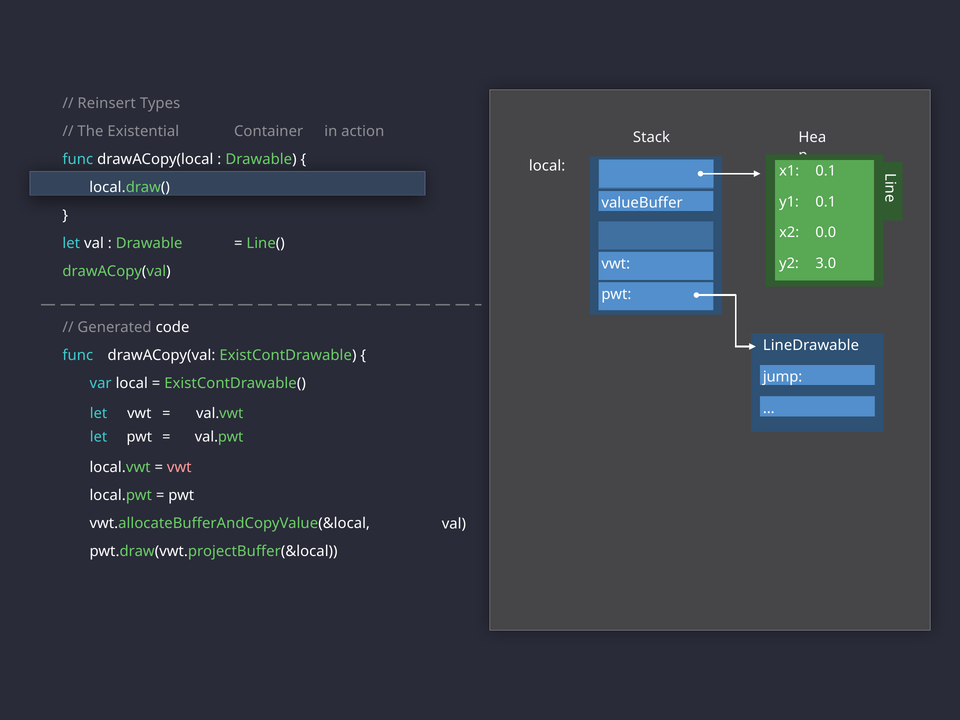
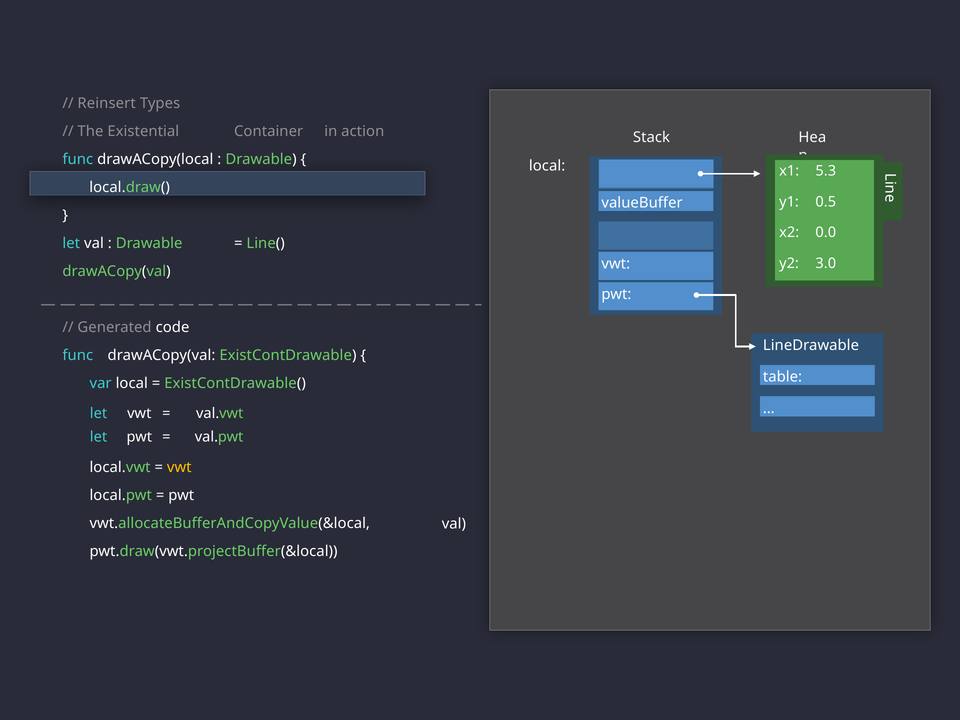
x1 0.1: 0.1 -> 5.3 (826, 171)
y1 0.1: 0.1 -> 0.5 (826, 202)
jump: jump -> table (783, 377)
vwt colour: pink -> yellow (179, 468)
